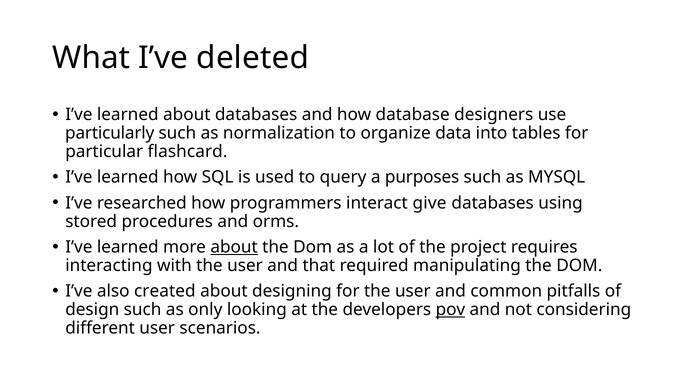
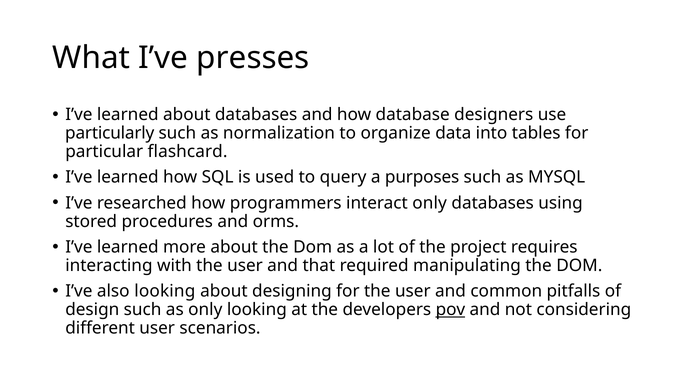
deleted: deleted -> presses (253, 58)
interact give: give -> only (430, 203)
about underline: present -> none (234, 247)
also created: created -> looking (165, 292)
